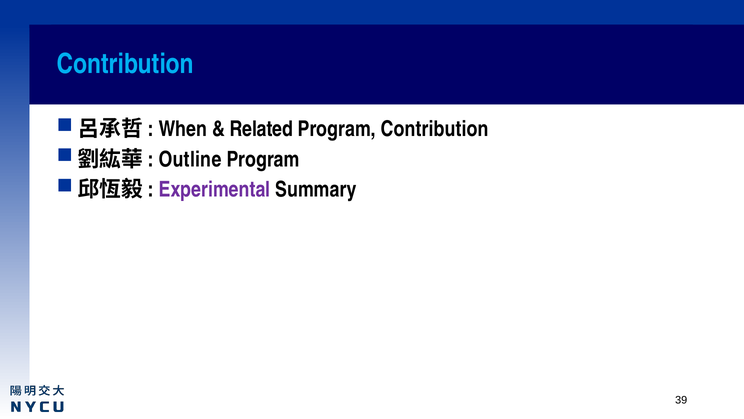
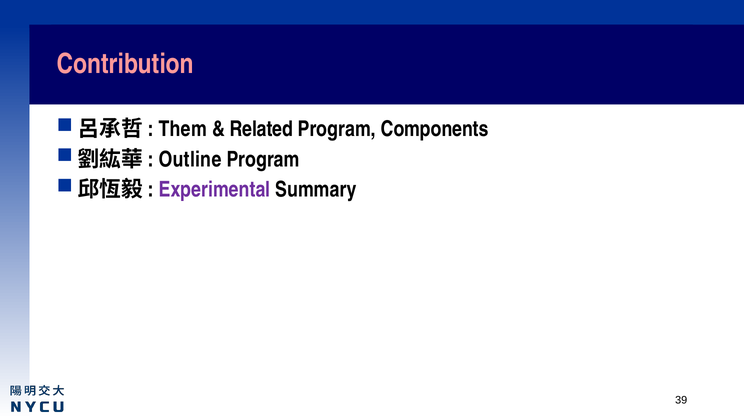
Contribution colour: light blue -> pink (125, 64)
When: When -> Them (183, 129)
Program Contribution: Contribution -> Components (435, 129)
